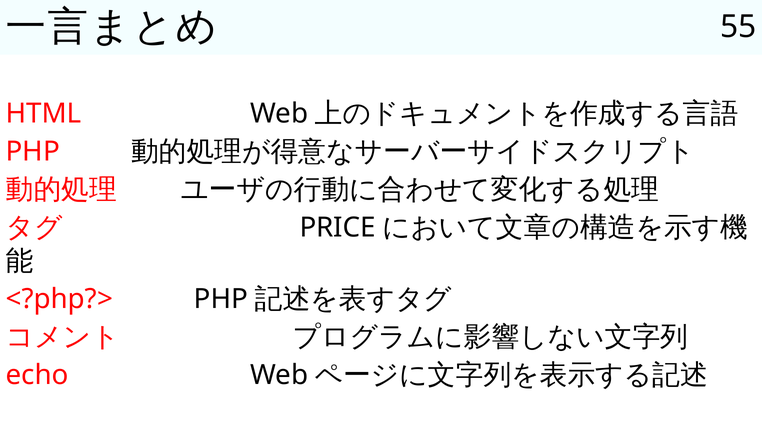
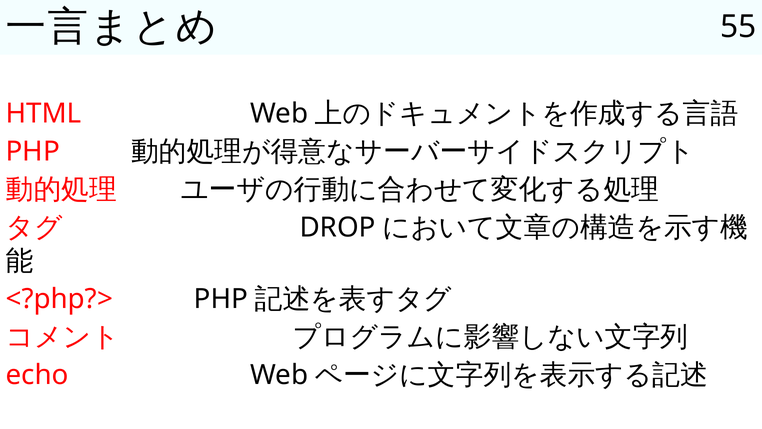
PRICE: PRICE -> DROP (338, 228)
